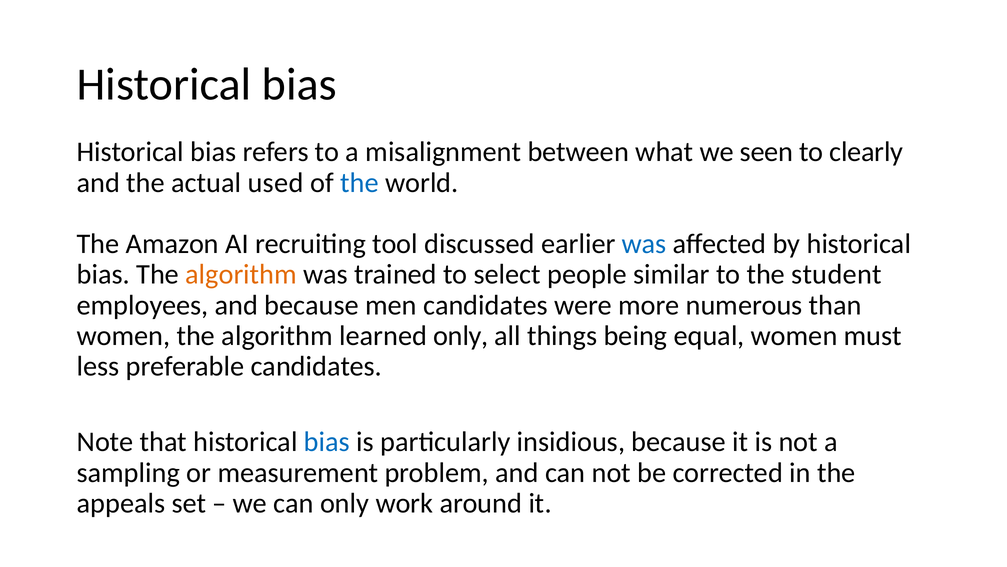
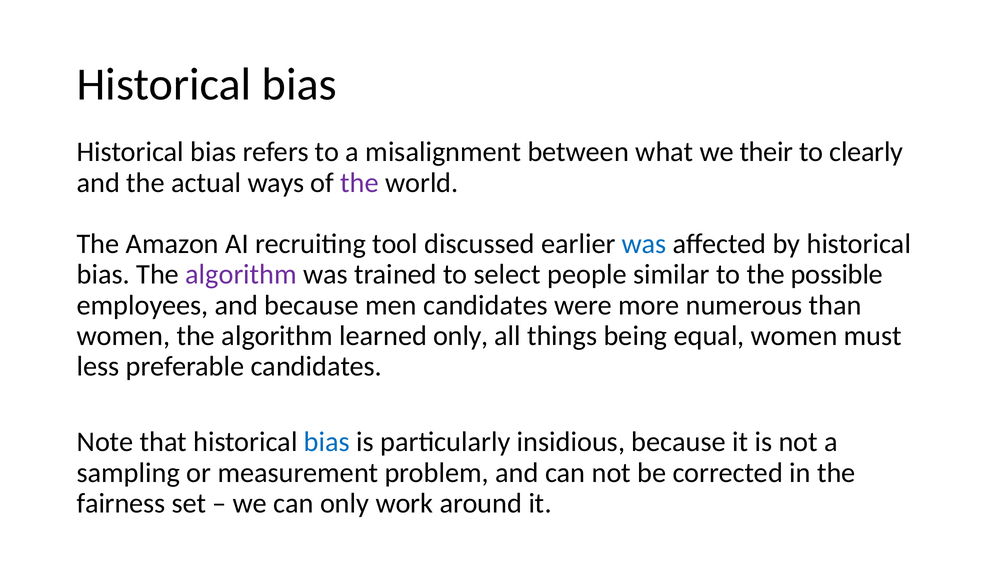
seen: seen -> their (766, 152)
used: used -> ways (276, 182)
the colour: blue -> purple (360, 182)
algorithm colour: orange -> purple (241, 274)
student: student -> possible (837, 274)
appeals: appeals -> fairness (121, 503)
